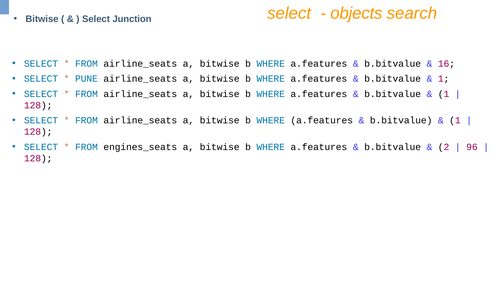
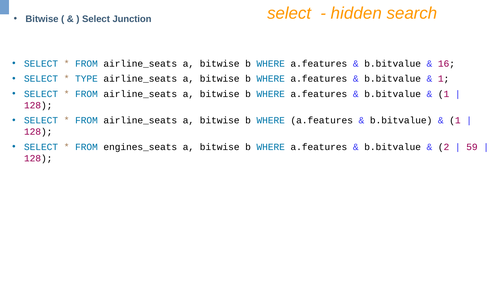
objects: objects -> hidden (356, 13)
PUNE: PUNE -> TYPE (86, 79)
96: 96 -> 59 (472, 147)
